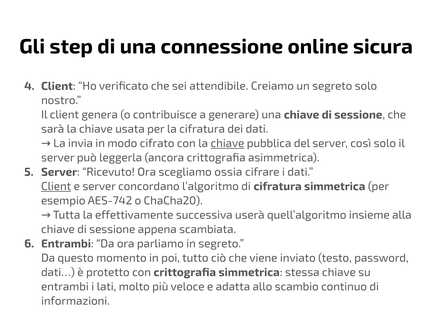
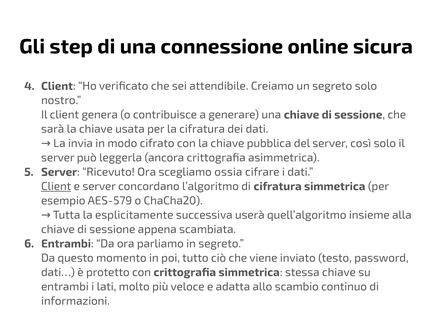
chiave underline: present -> none (227, 143)
AES-742: AES-742 -> AES-579 (110, 201)
effettivamente: effettivamente -> esplicitamente (134, 215)
